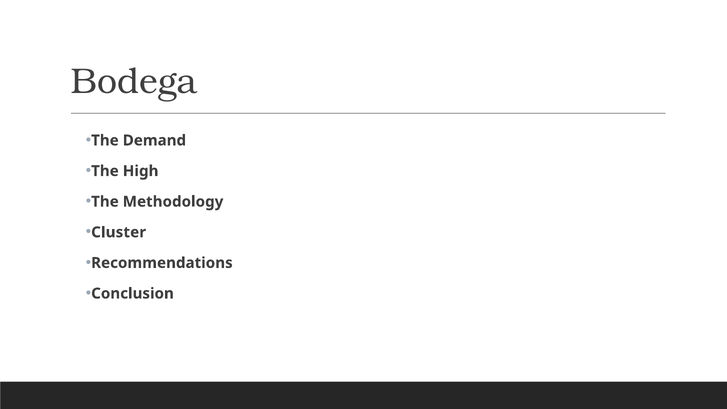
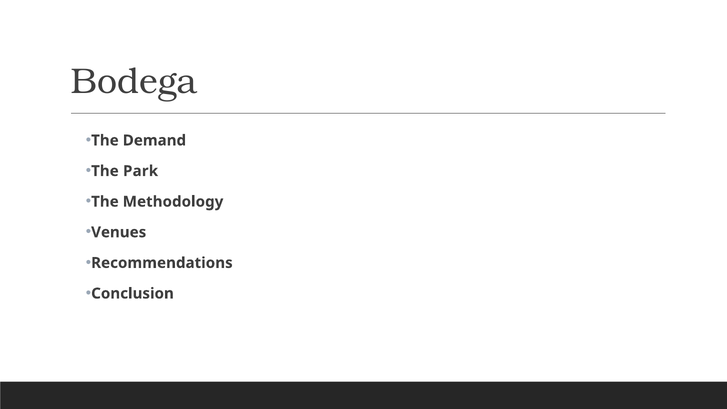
High: High -> Park (141, 171)
Cluster: Cluster -> Venues (119, 232)
